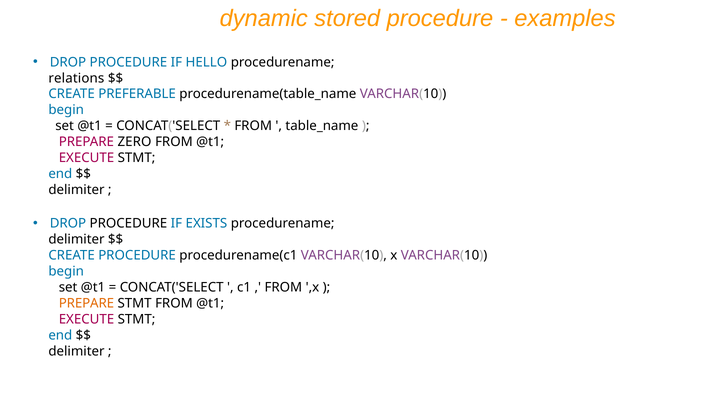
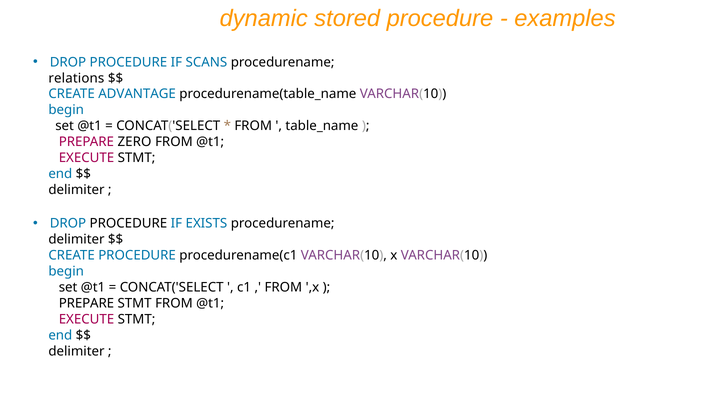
HELLO: HELLO -> SCANS (206, 62)
PREFERABLE: PREFERABLE -> ADVANTAGE (137, 94)
PREPARE colour: orange -> black (86, 304)
